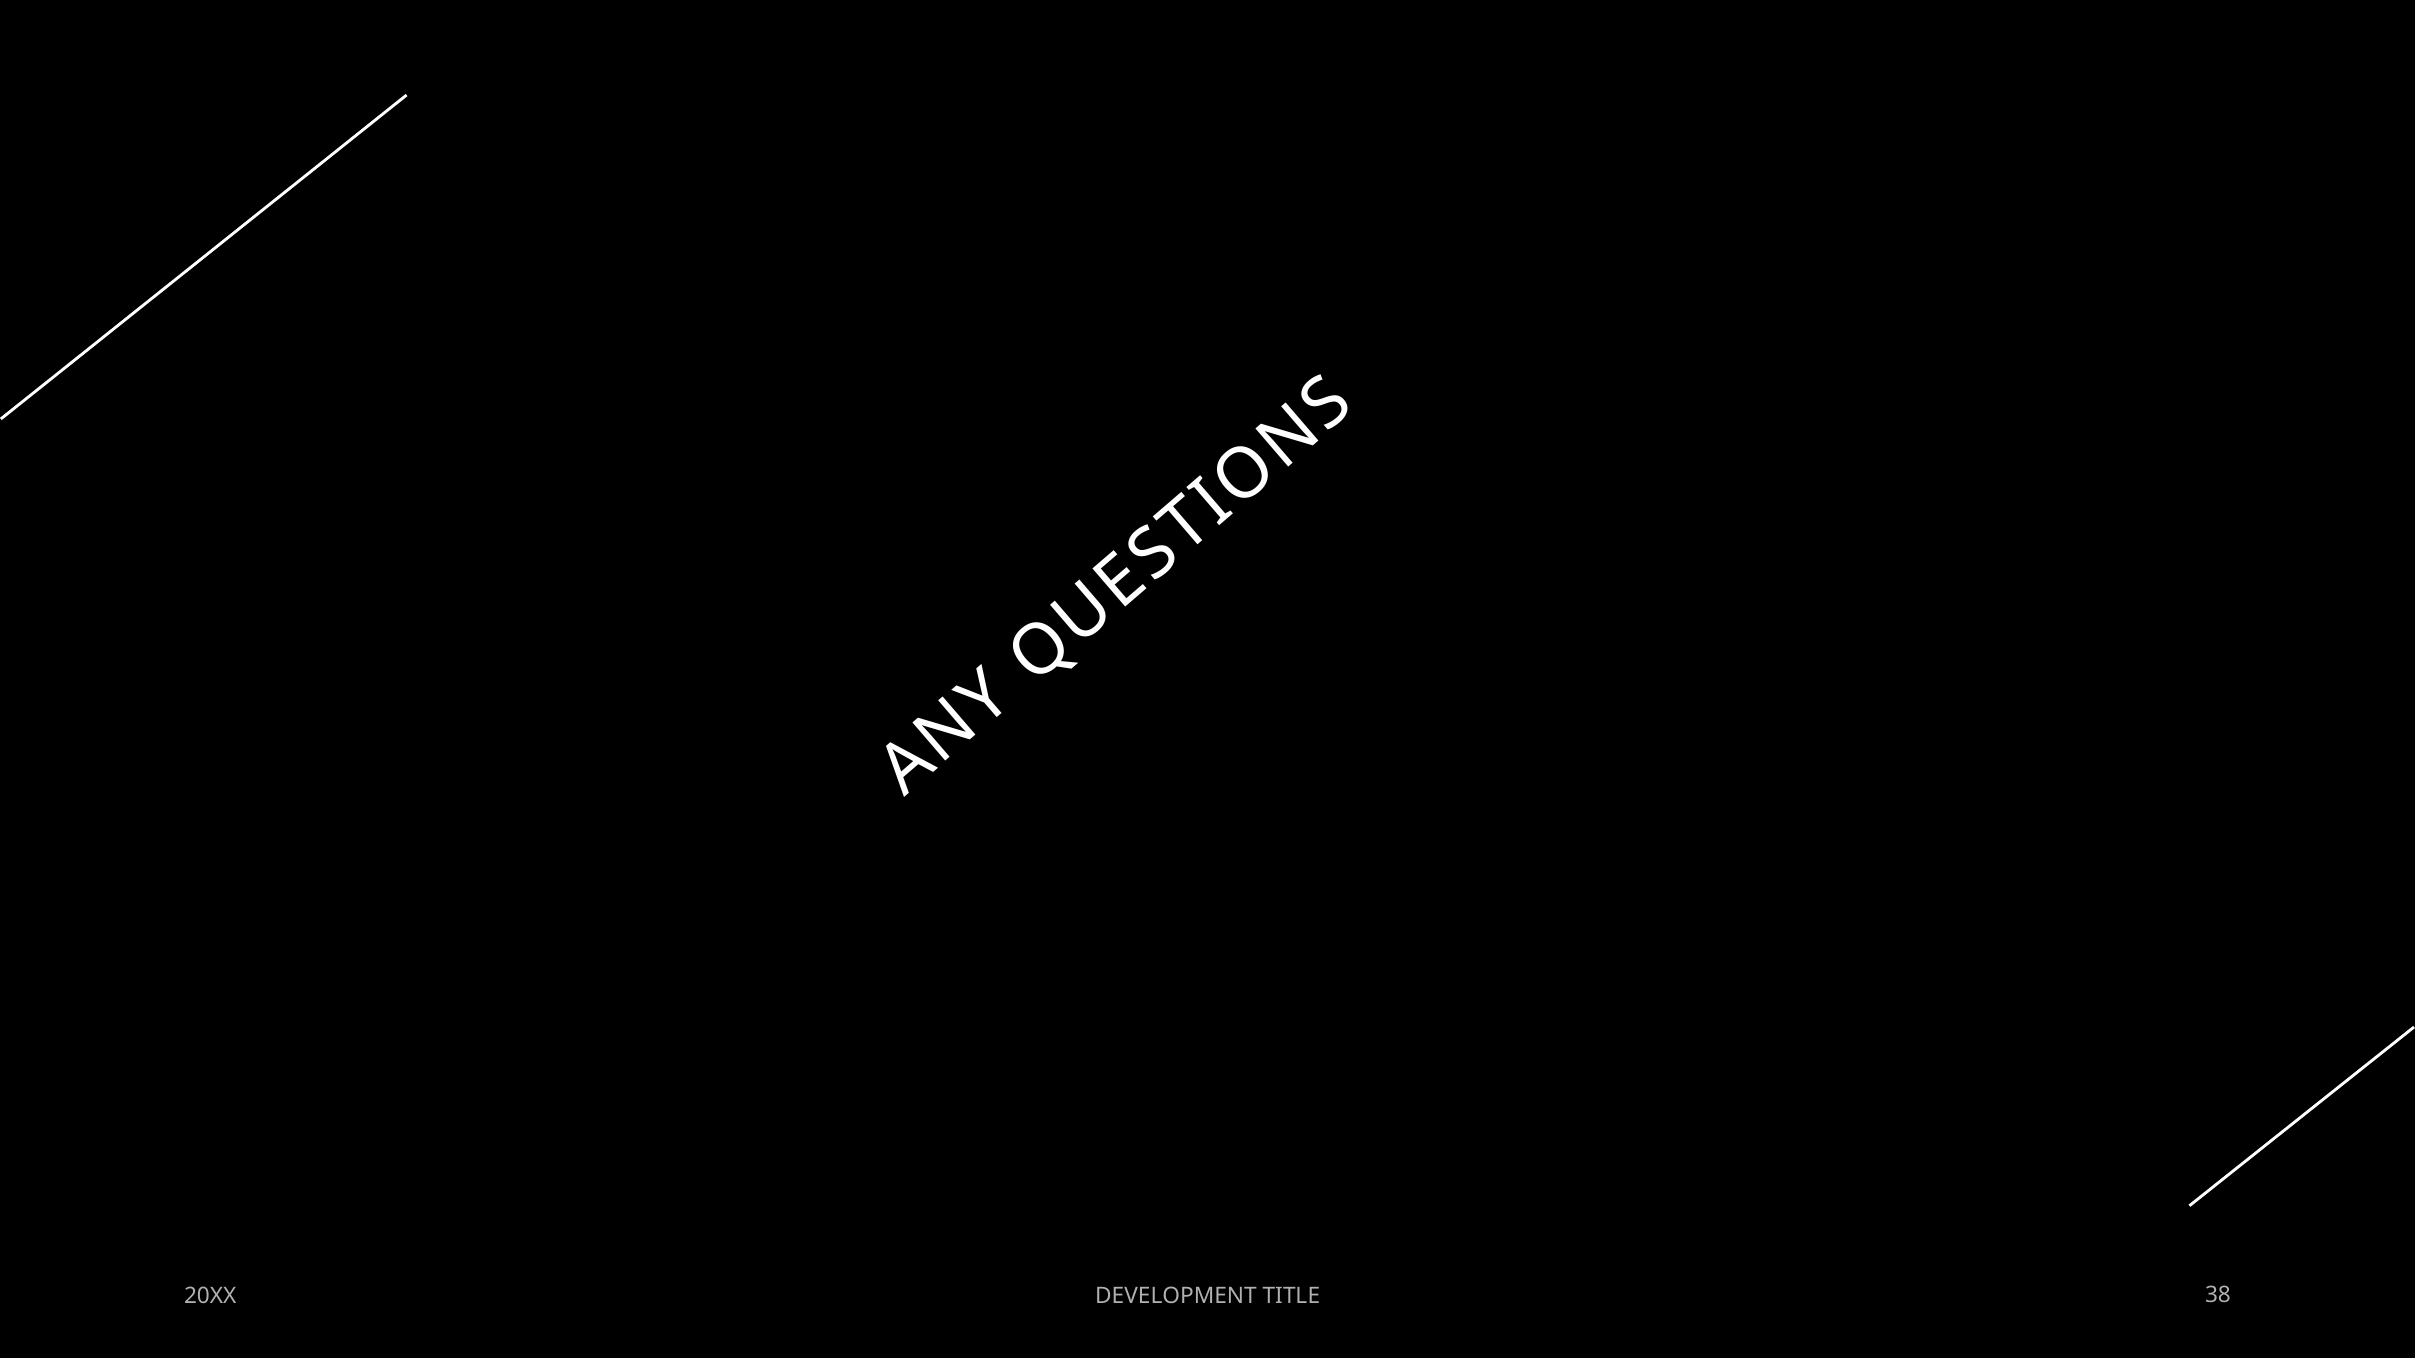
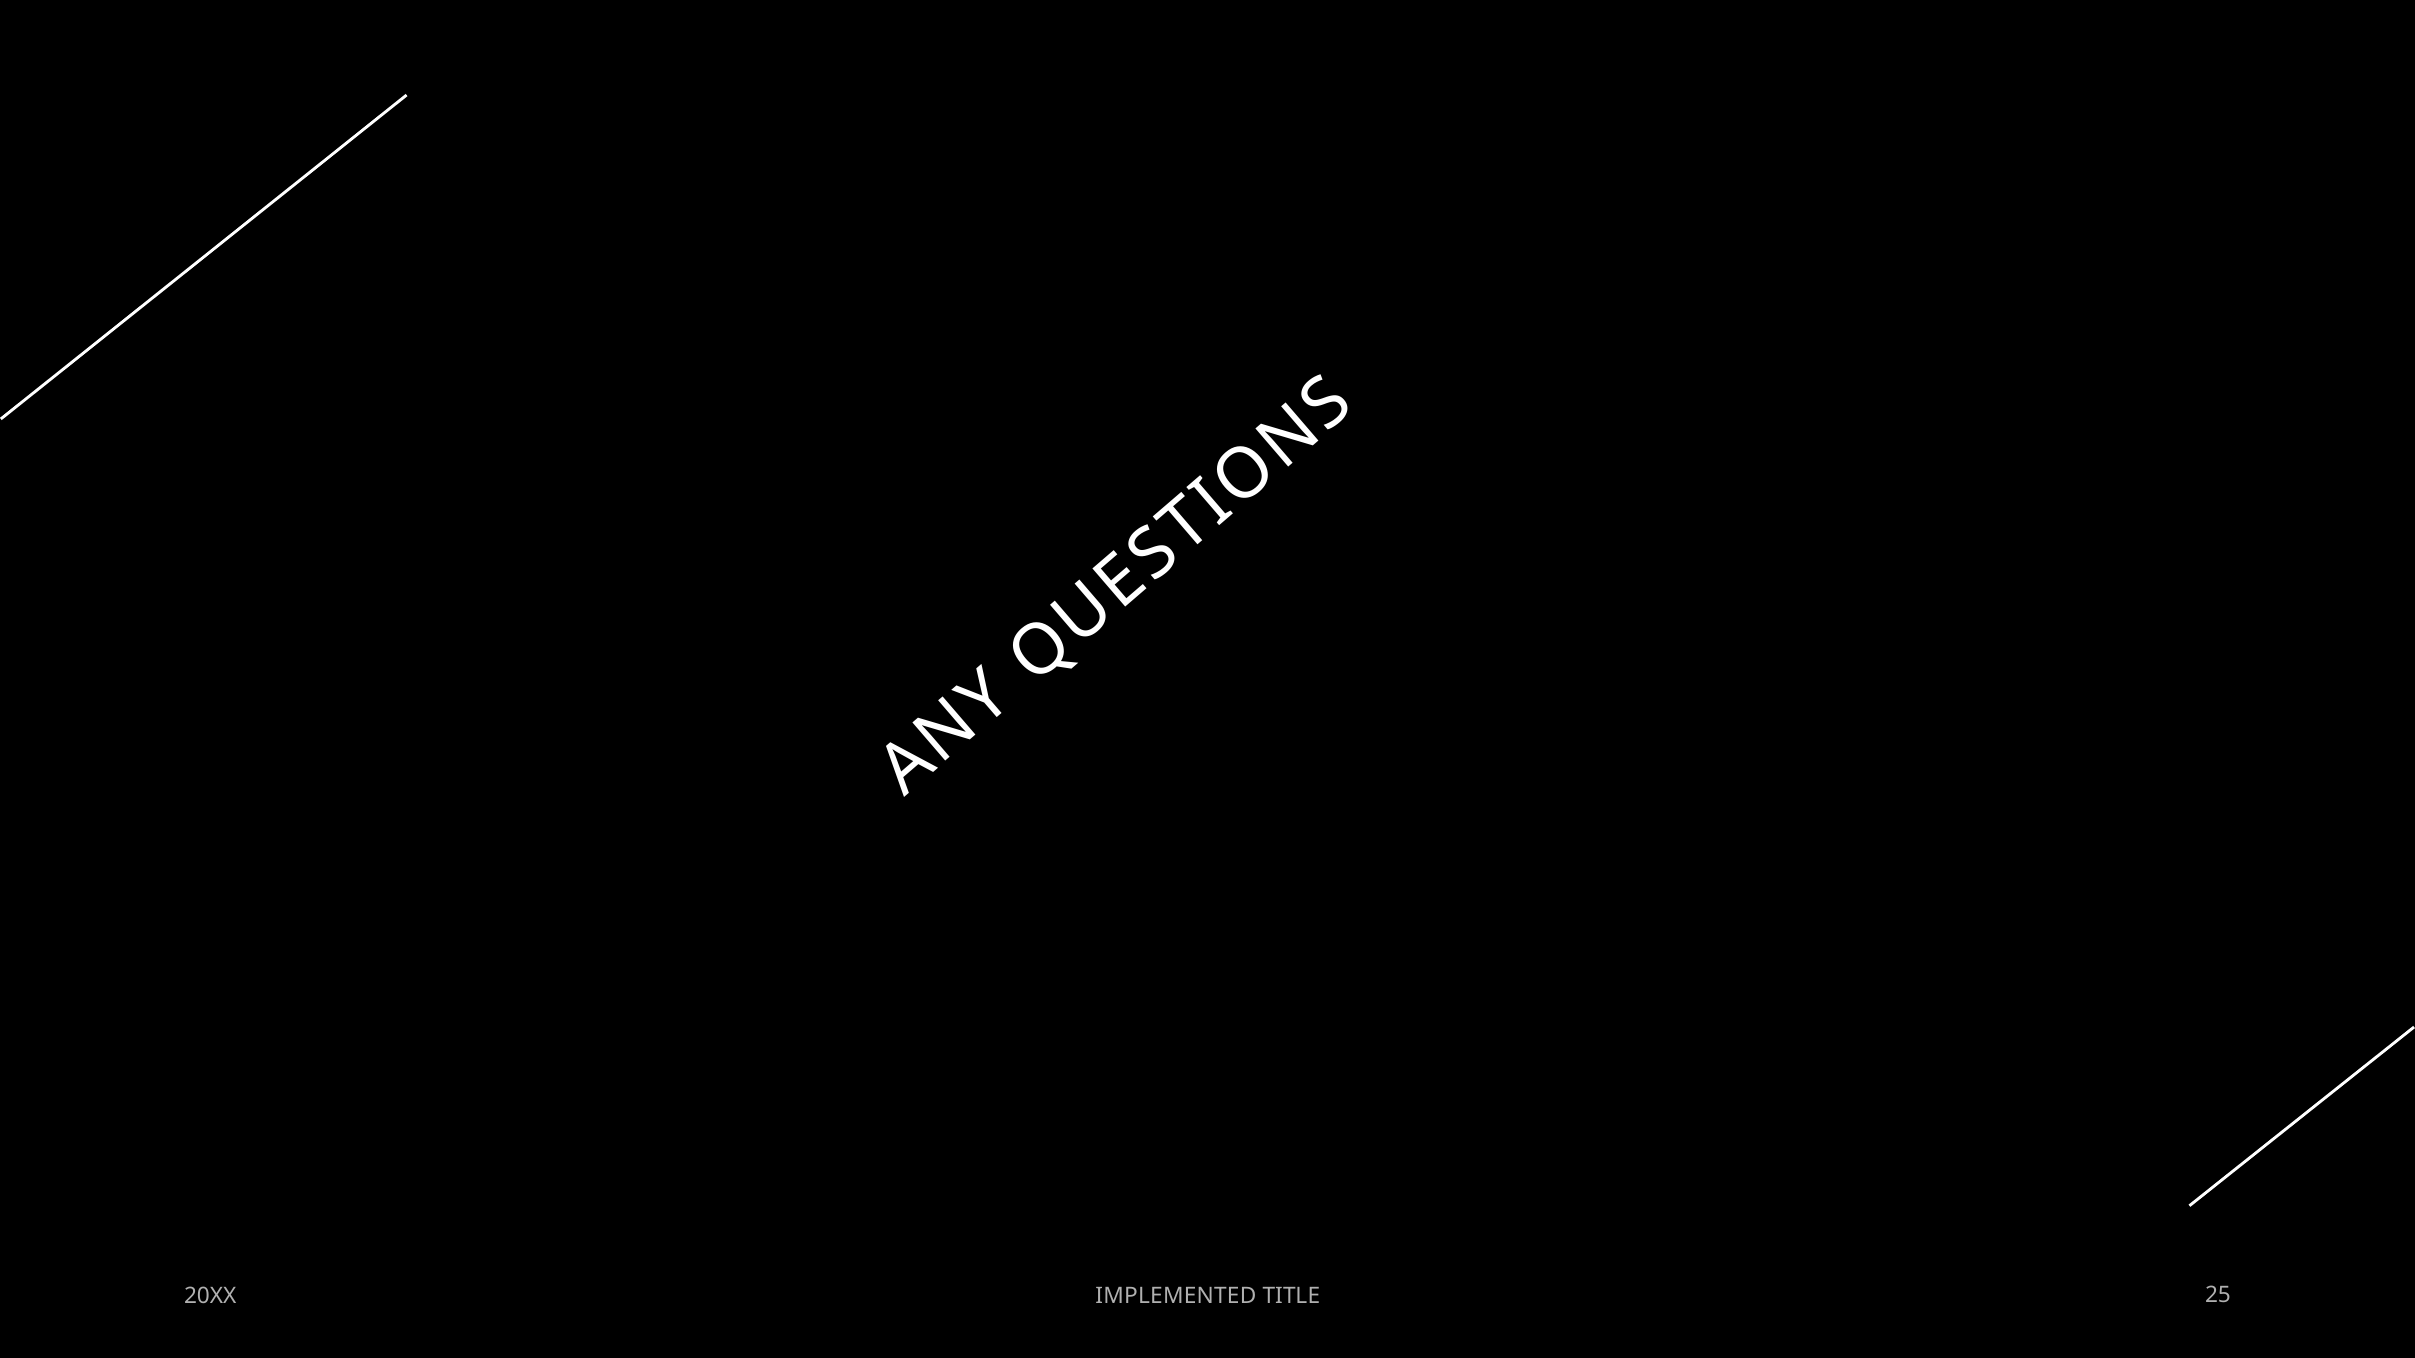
DEVELOPMENT: DEVELOPMENT -> IMPLEMENTED (1176, 1297)
38: 38 -> 25 (2218, 1295)
